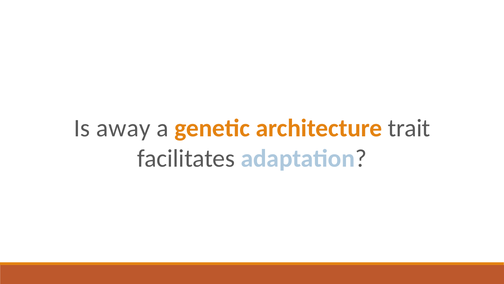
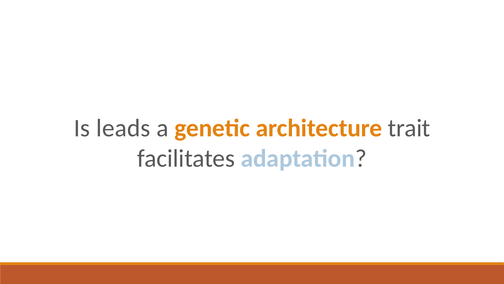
away: away -> leads (123, 128)
